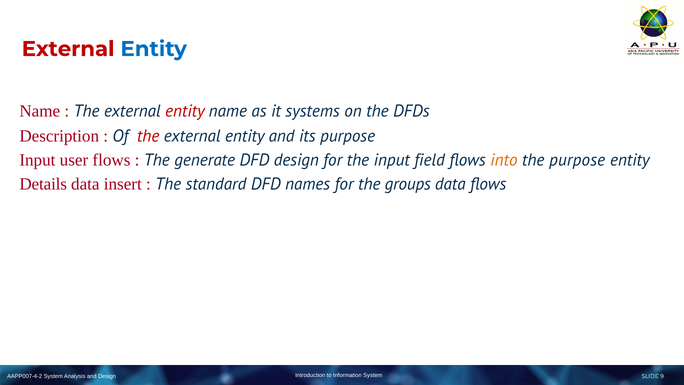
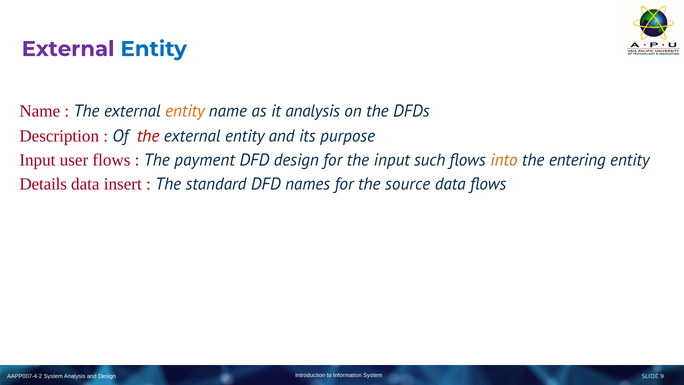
External colour: red -> purple (68, 49)
entity colour: red -> orange (185, 111)
it systems: systems -> analysis (313, 111)
generate: generate -> payment (205, 160)
field: field -> such (430, 160)
the purpose: purpose -> entering (577, 160)
groups: groups -> source (408, 184)
